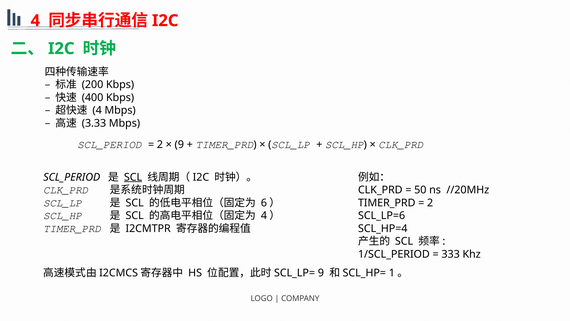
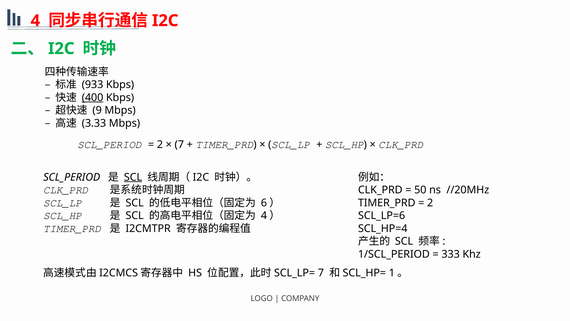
200: 200 -> 933 (93, 85)
400 underline: none -> present (93, 97)
4: 4 -> 9 (97, 110)
9: 9 -> 7 (179, 145)
9: 9 -> 7 (321, 273)
